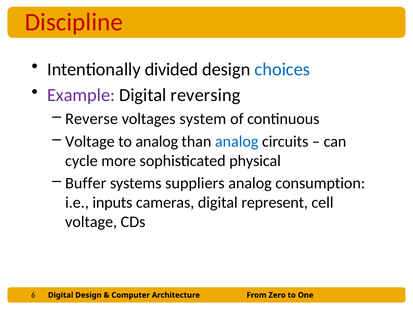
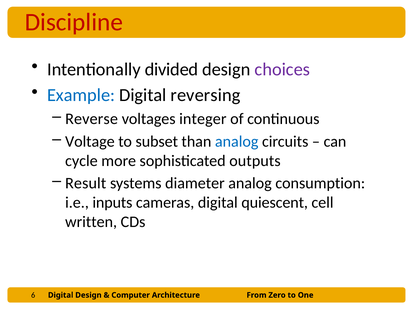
choices colour: blue -> purple (282, 69)
Example colour: purple -> blue (81, 95)
system: system -> integer (203, 119)
to analog: analog -> subset (157, 141)
physical: physical -> outputs (255, 161)
Buffer: Buffer -> Result (86, 183)
suppliers: suppliers -> diameter (195, 183)
represent: represent -> quiescent (275, 202)
voltage: voltage -> written (91, 222)
